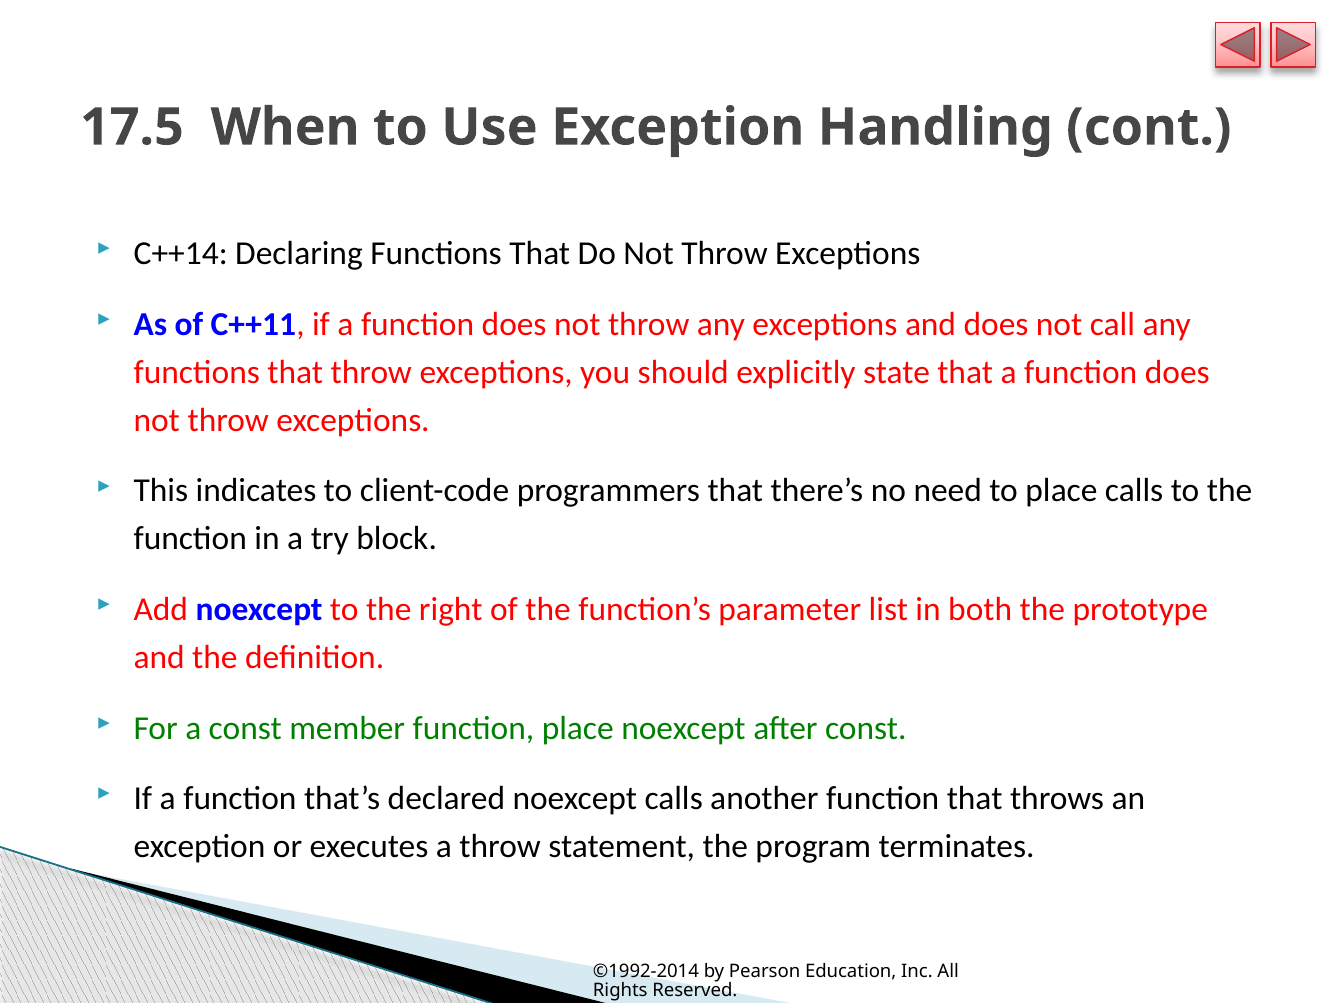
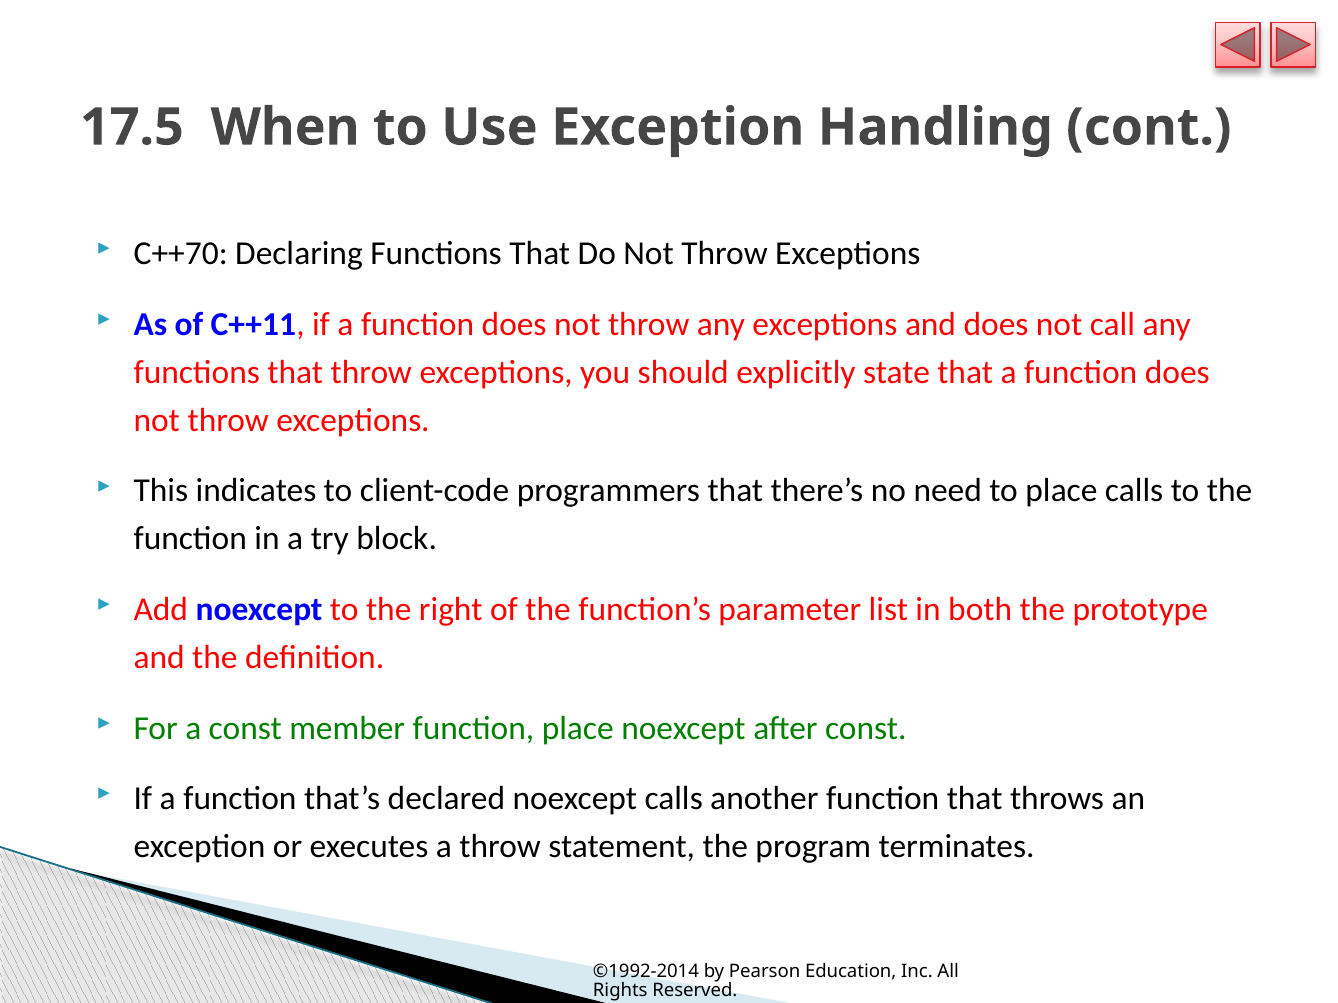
C++14: C++14 -> C++70 (181, 254)
